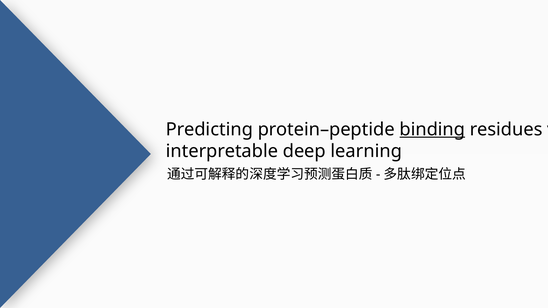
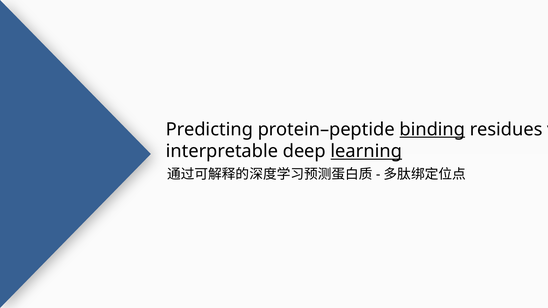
learning underline: none -> present (366, 151)
